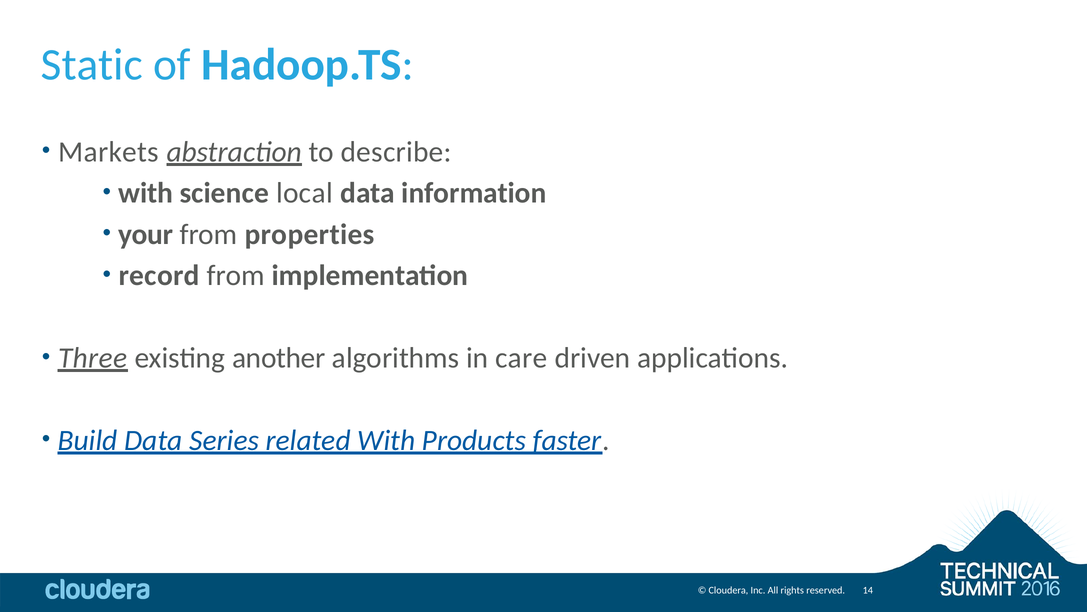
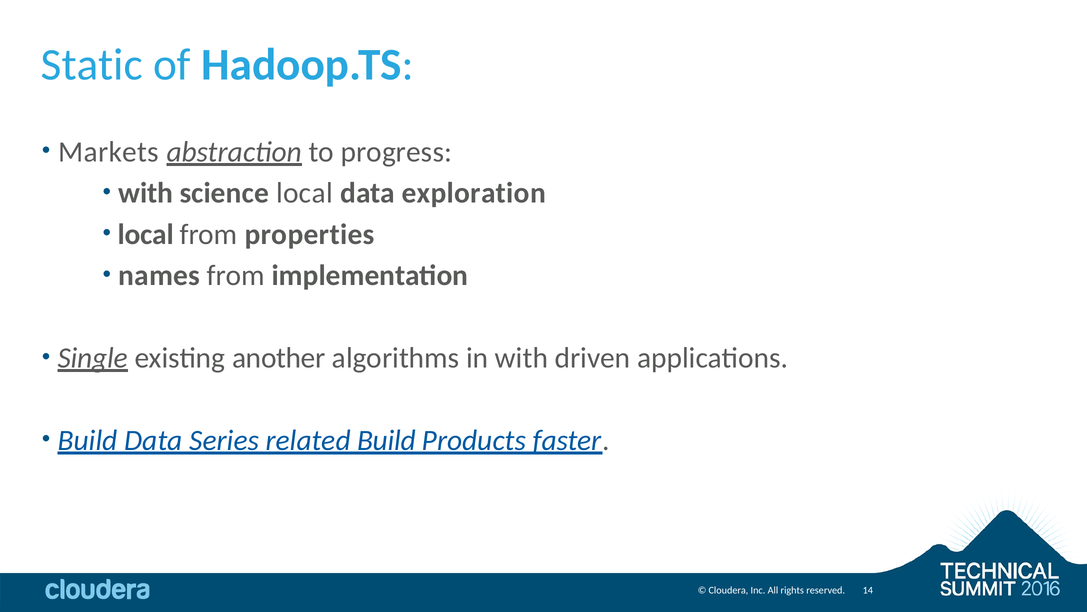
describe: describe -> progress (396, 152)
information: information -> exploration (474, 193)
your: your -> local (146, 234)
record: record -> names (159, 276)
Three: Three -> Single (93, 358)
in care: care -> with (521, 358)
related With: With -> Build (386, 440)
